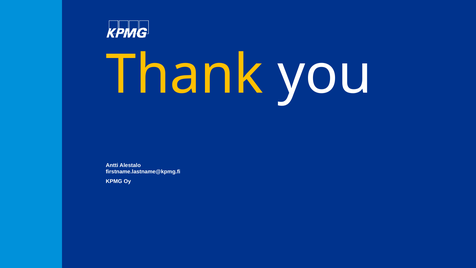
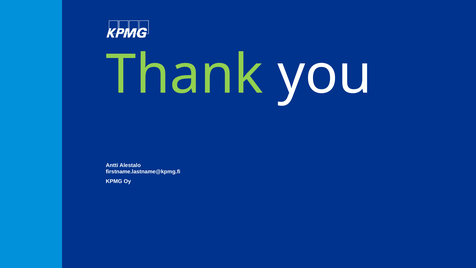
Thank colour: yellow -> light green (185, 75)
